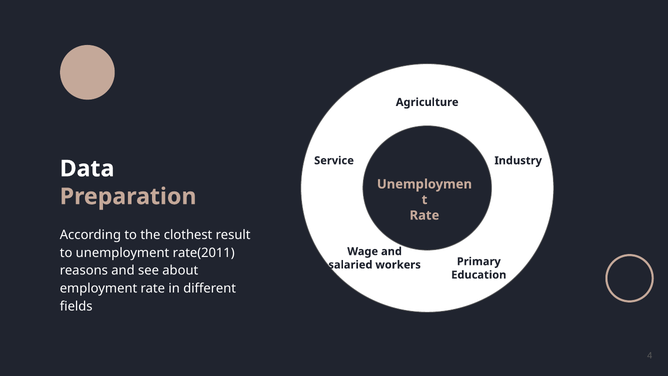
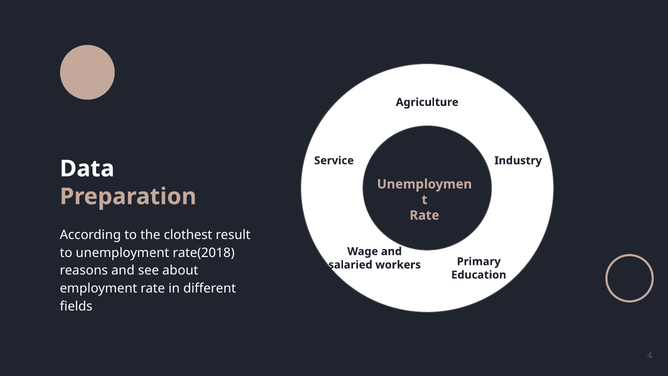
rate(2011: rate(2011 -> rate(2018 (204, 253)
